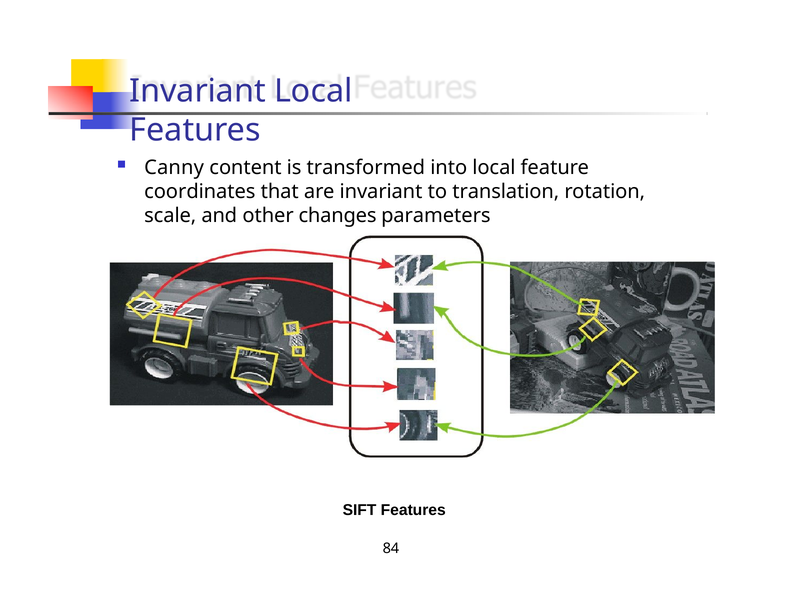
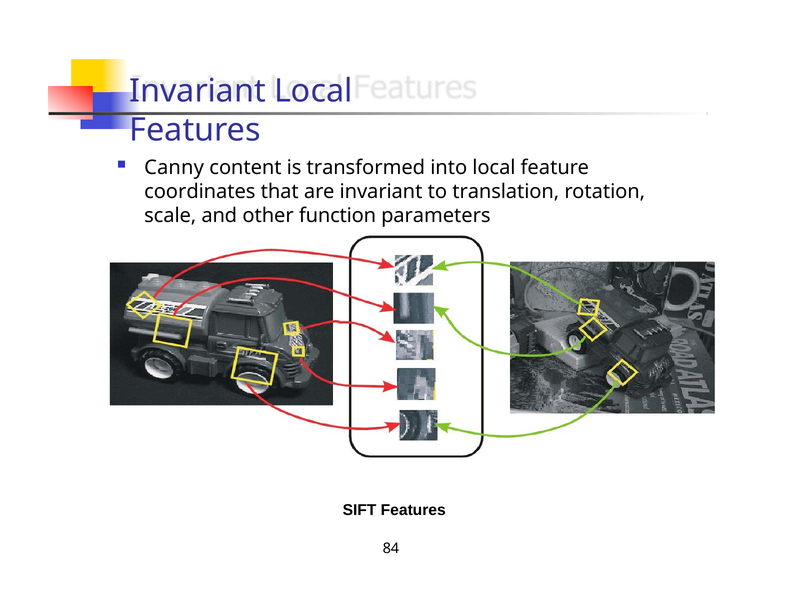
changes: changes -> function (338, 216)
